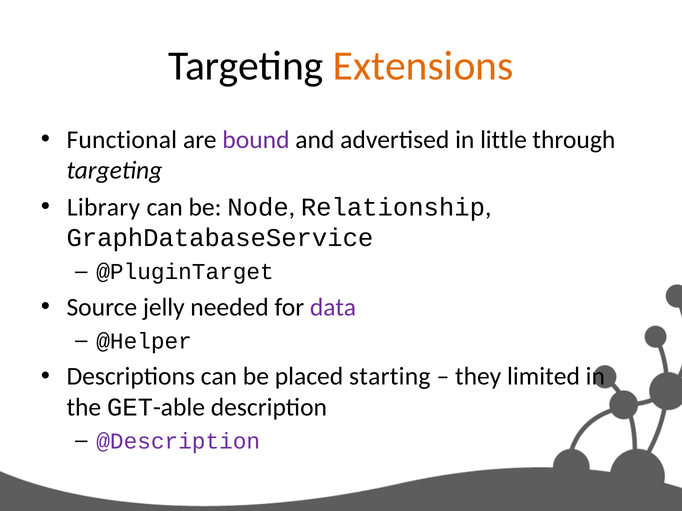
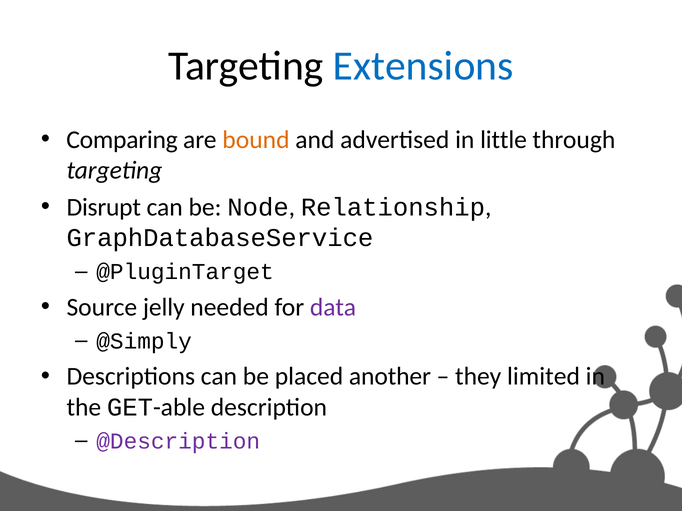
Extensions colour: orange -> blue (423, 66)
Functional: Functional -> Comparing (122, 140)
bound colour: purple -> orange (256, 140)
Library: Library -> Disrupt (104, 207)
@Helper: @Helper -> @Simply (144, 342)
starting: starting -> another (390, 377)
